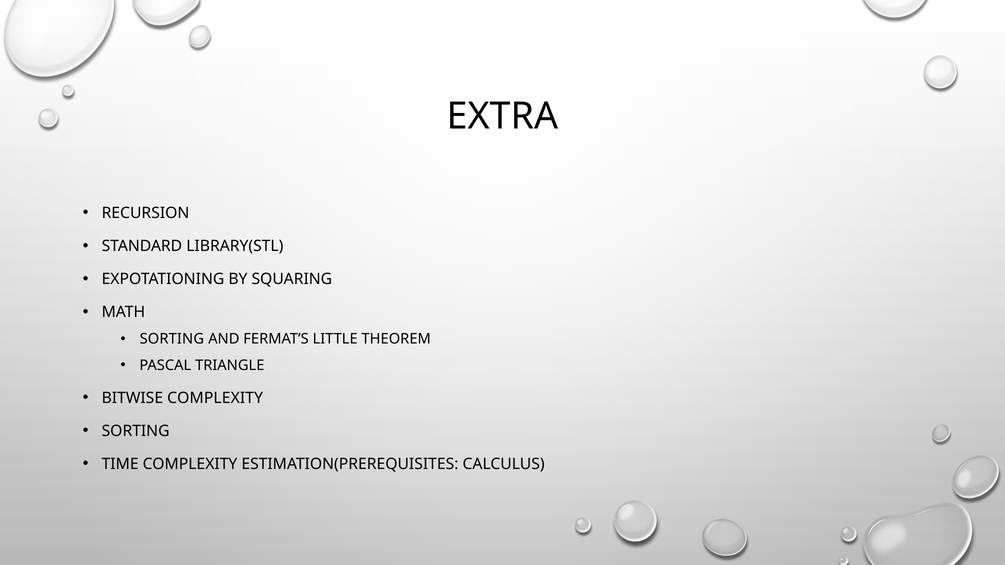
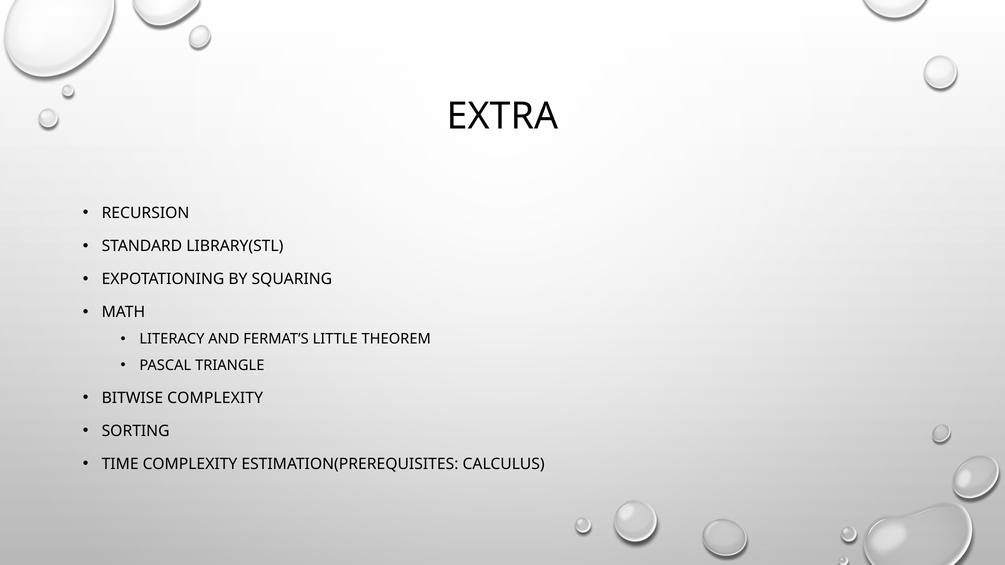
SORTING: SORTING -> LITERACY (172, 339)
